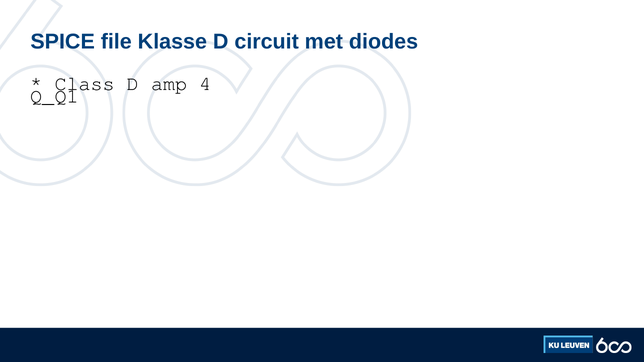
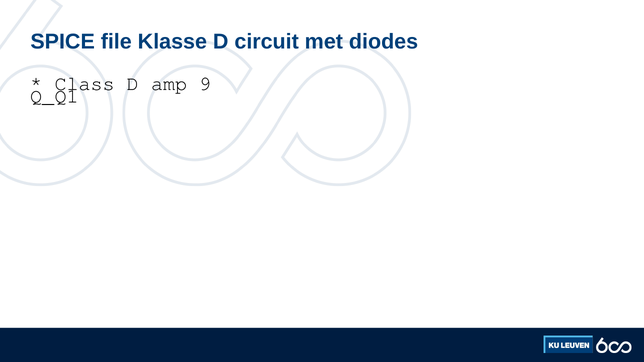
4: 4 -> 9 (205, 84)
